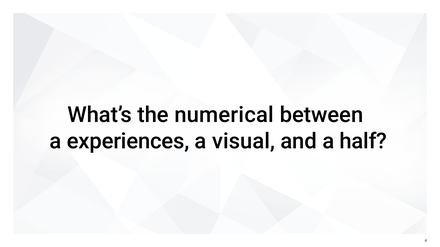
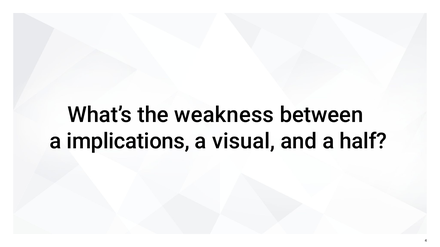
numerical: numerical -> weakness (224, 115)
experiences: experiences -> implications (128, 141)
